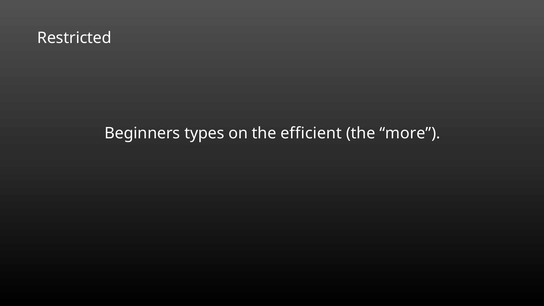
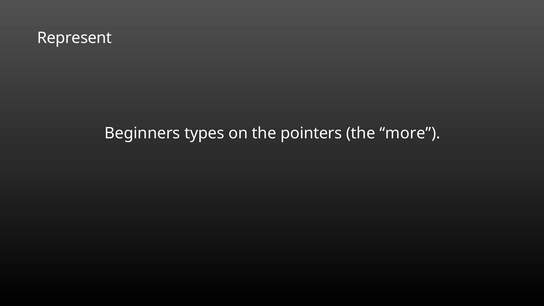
Restricted: Restricted -> Represent (74, 38)
efficient: efficient -> pointers (311, 133)
